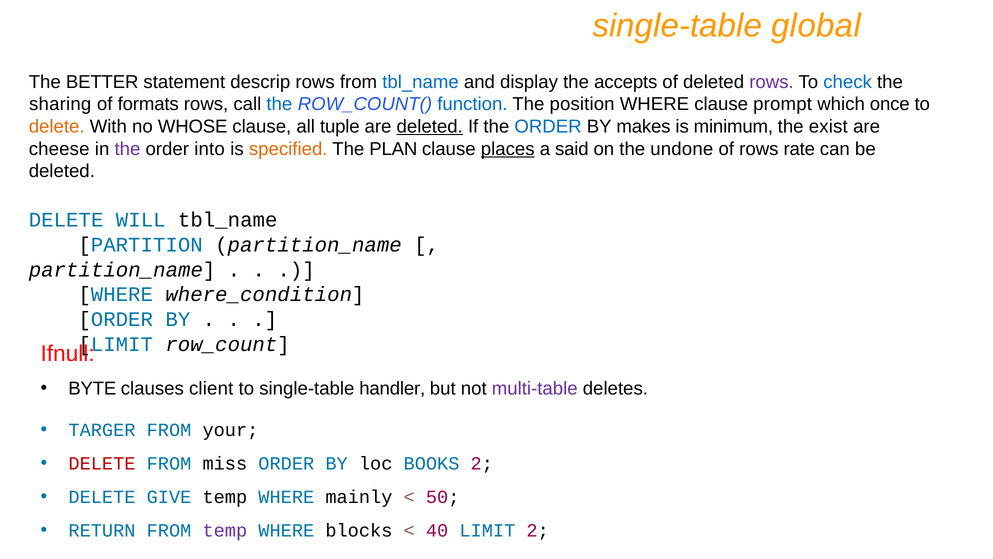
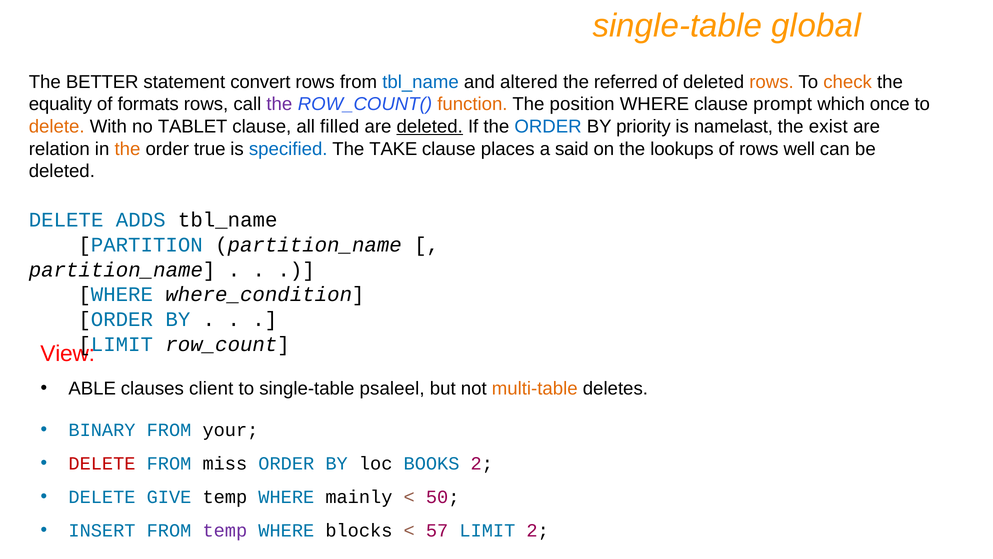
descrip: descrip -> convert (260, 82)
display: display -> altered (529, 82)
accepts: accepts -> referred (626, 82)
rows colour: purple -> orange (771, 82)
check colour: blue -> orange (848, 82)
sharing: sharing -> equality (60, 104)
the colour: blue -> purple (279, 104)
function colour: blue -> orange (472, 104)
WHOSE: WHOSE -> TABLET (193, 127)
tuple: tuple -> filled (340, 127)
makes: makes -> priority (643, 127)
minimum: minimum -> namelast (733, 127)
cheese: cheese -> relation (59, 149)
the colour: purple -> orange (127, 149)
into: into -> true (210, 149)
specified colour: orange -> blue (288, 149)
PLAN: PLAN -> TAKE (393, 149)
places underline: present -> none (508, 149)
undone: undone -> lookups (682, 149)
rate: rate -> well (799, 149)
WILL: WILL -> ADDS (141, 220)
Ifnull: Ifnull -> View (68, 354)
BYTE: BYTE -> ABLE (92, 388)
handler: handler -> psaleel (392, 388)
multi-table colour: purple -> orange (535, 388)
TARGER: TARGER -> BINARY (102, 430)
RETURN: RETURN -> INSERT (102, 530)
40: 40 -> 57 (437, 530)
